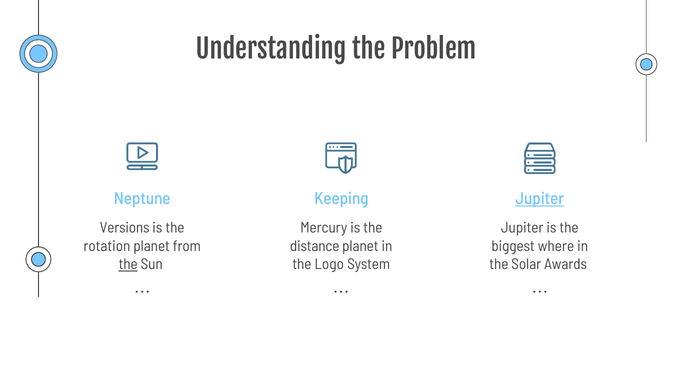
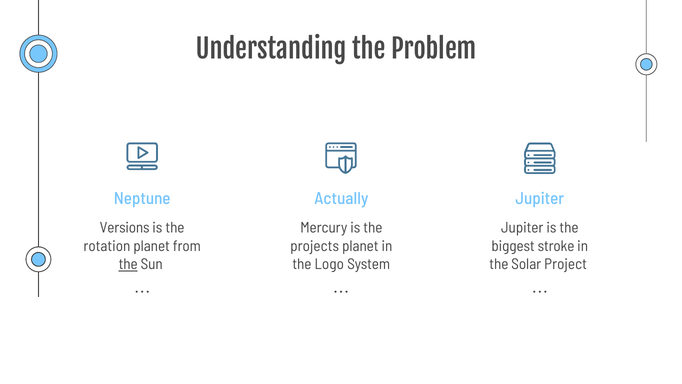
Keeping: Keeping -> Actually (341, 198)
Jupiter underline: present -> none (540, 198)
distance: distance -> projects (315, 246)
where: where -> stroke (556, 246)
Awards: Awards -> Project (566, 264)
